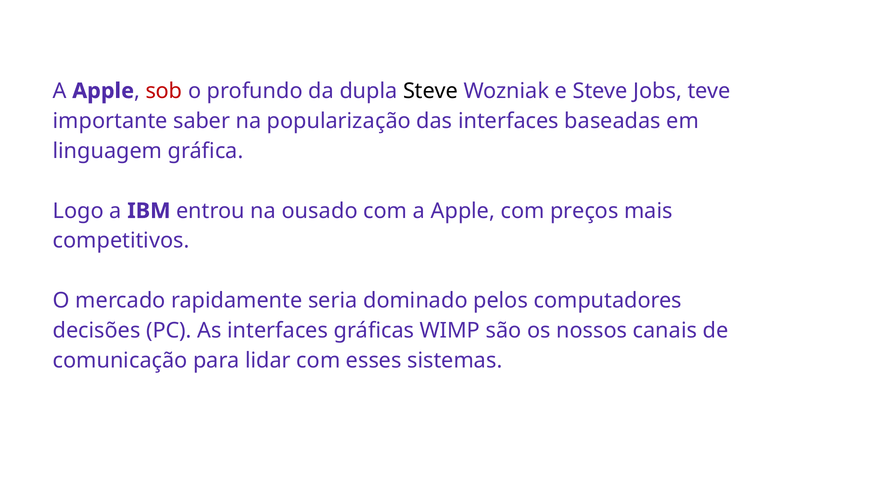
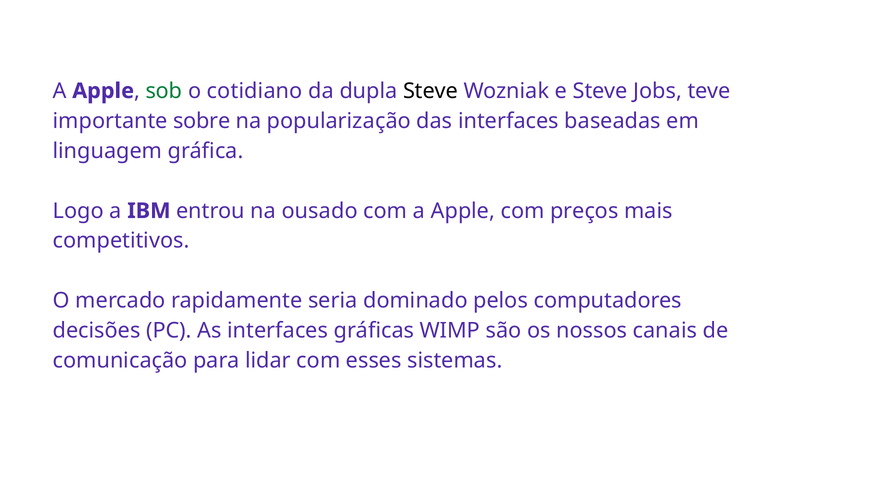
sob colour: red -> green (164, 91)
profundo: profundo -> cotidiano (255, 91)
saber: saber -> sobre (202, 121)
